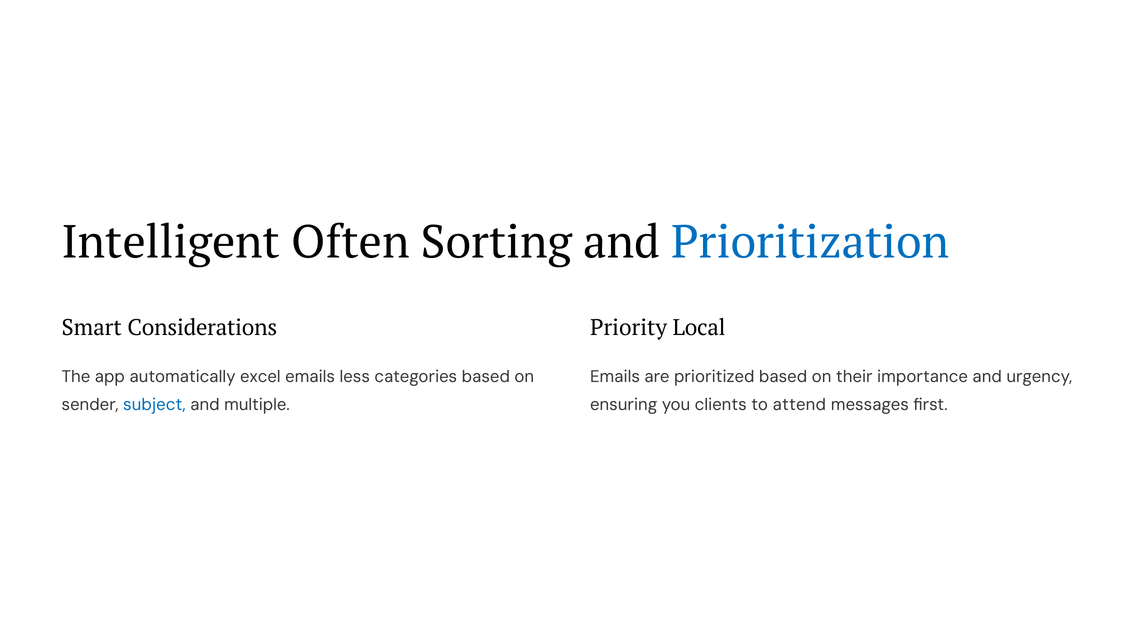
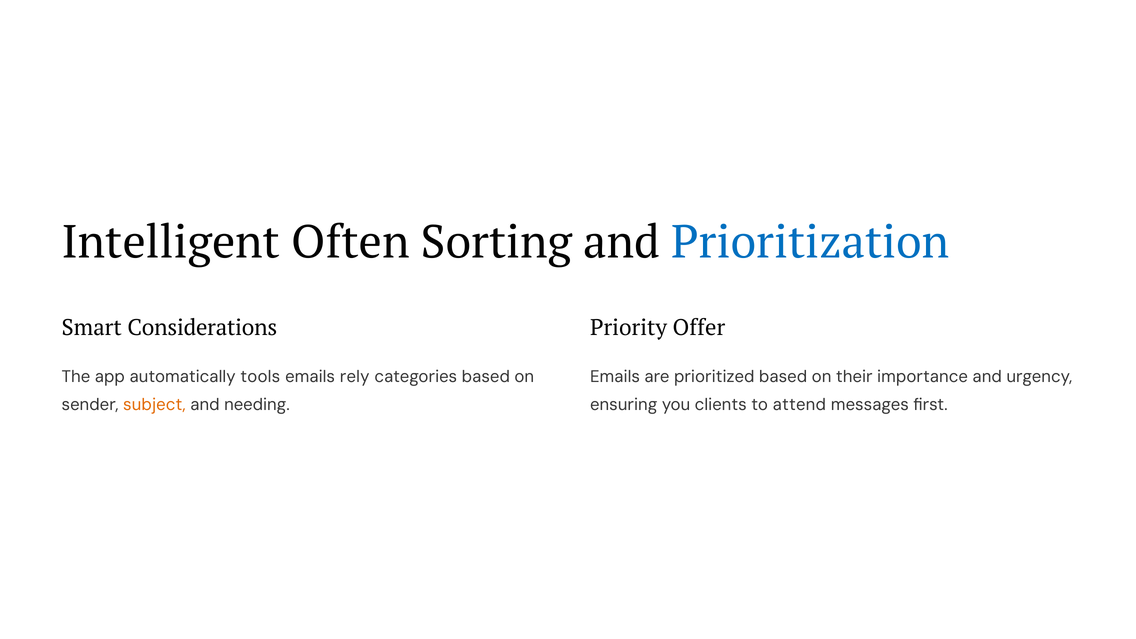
Local: Local -> Offer (699, 328)
excel: excel -> tools (260, 377)
less: less -> rely (355, 377)
subject colour: blue -> orange (154, 405)
multiple: multiple -> needing (257, 405)
